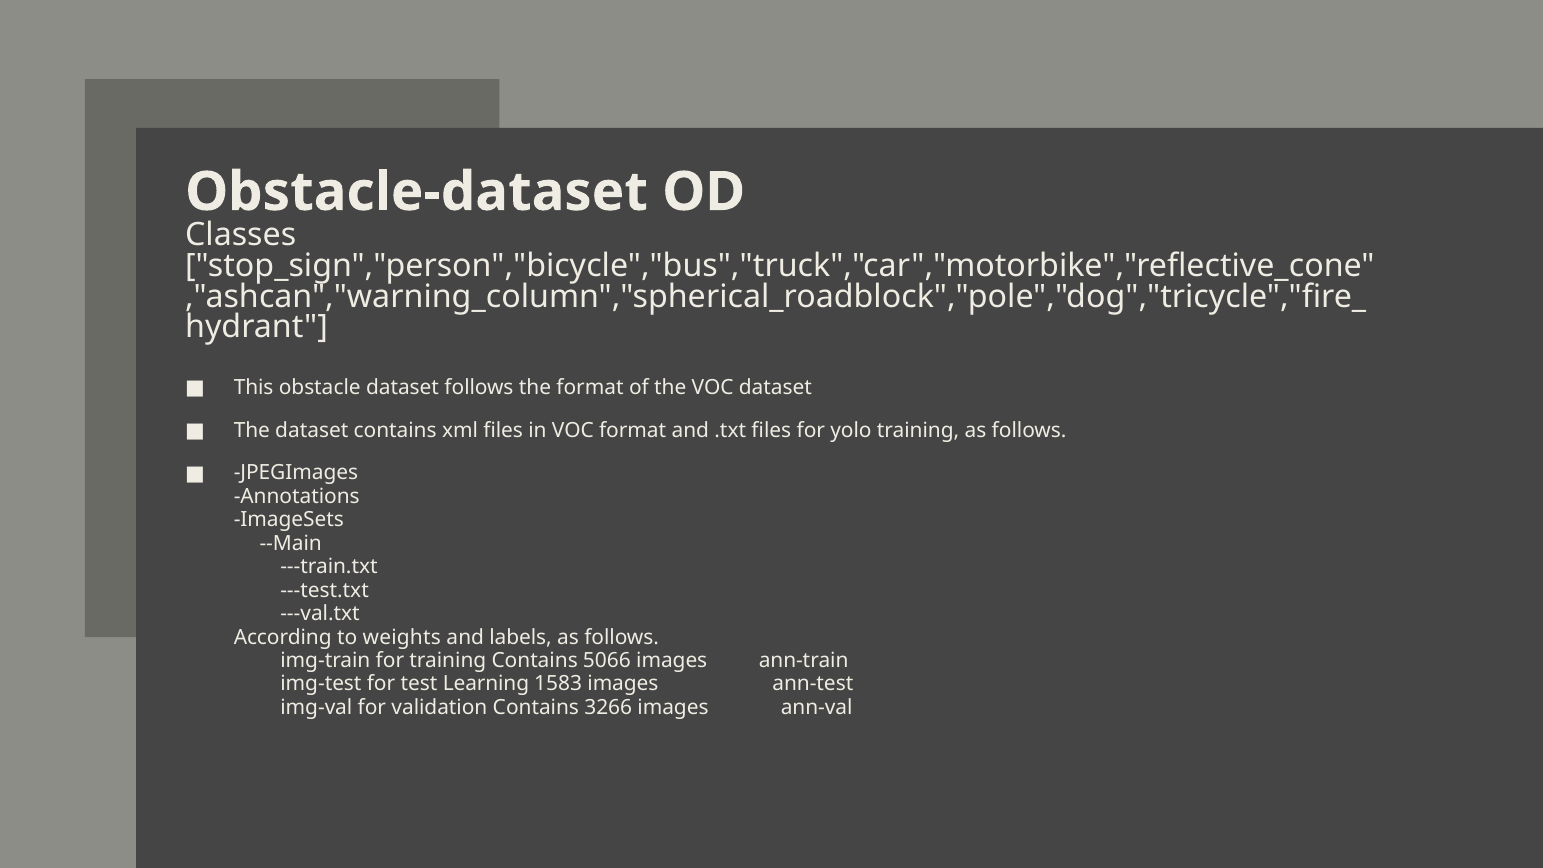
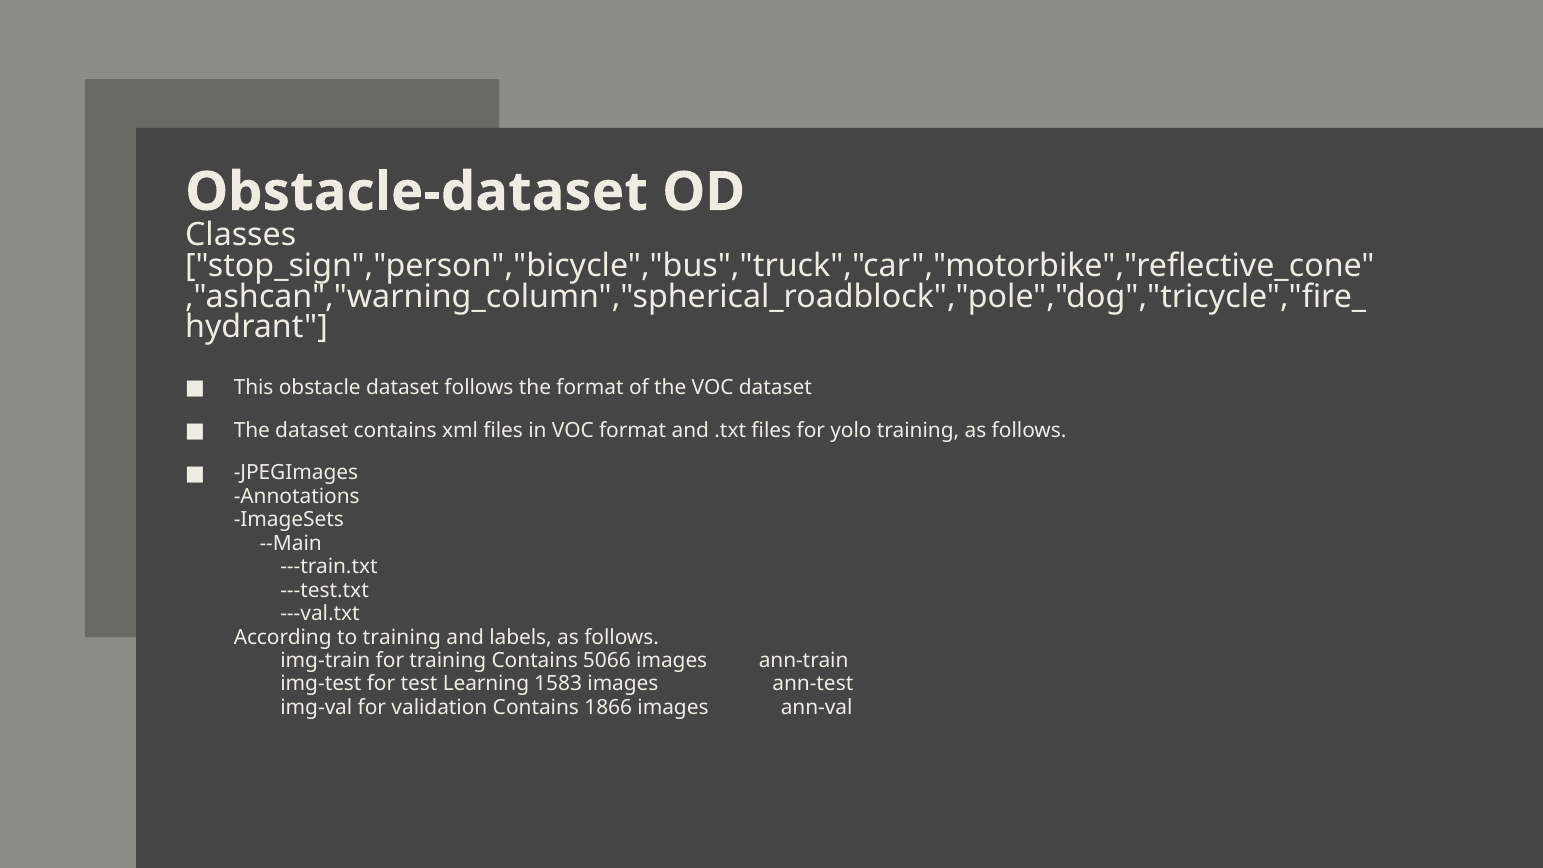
to weights: weights -> training (402, 637)
3266: 3266 -> 1866 (608, 707)
